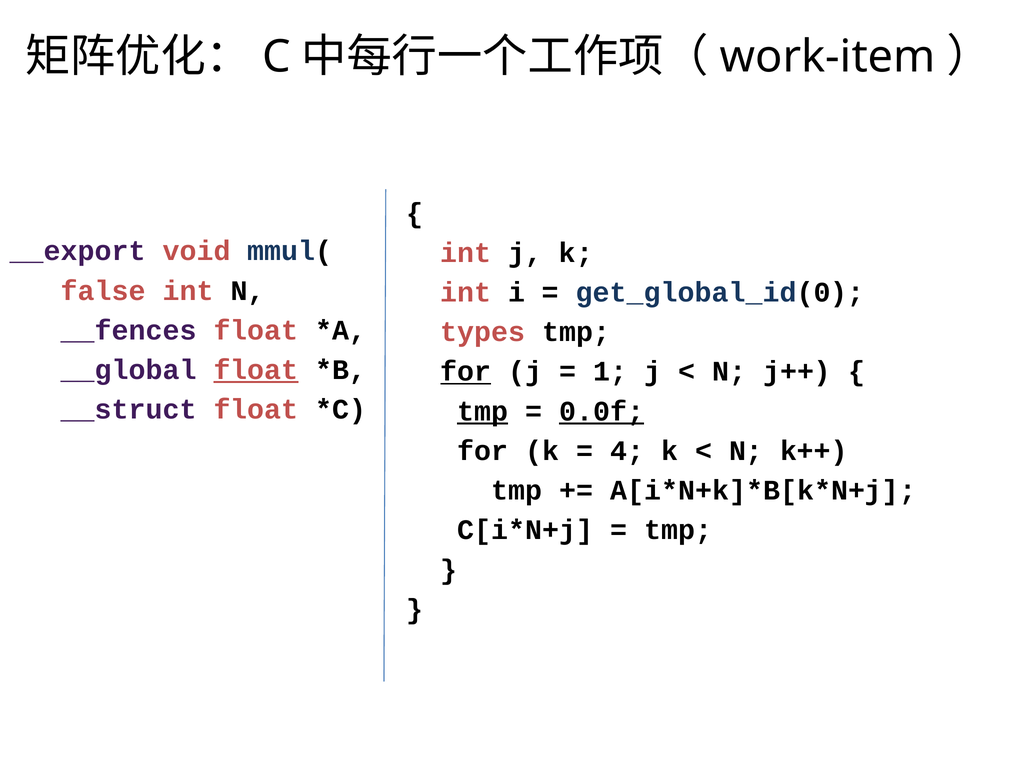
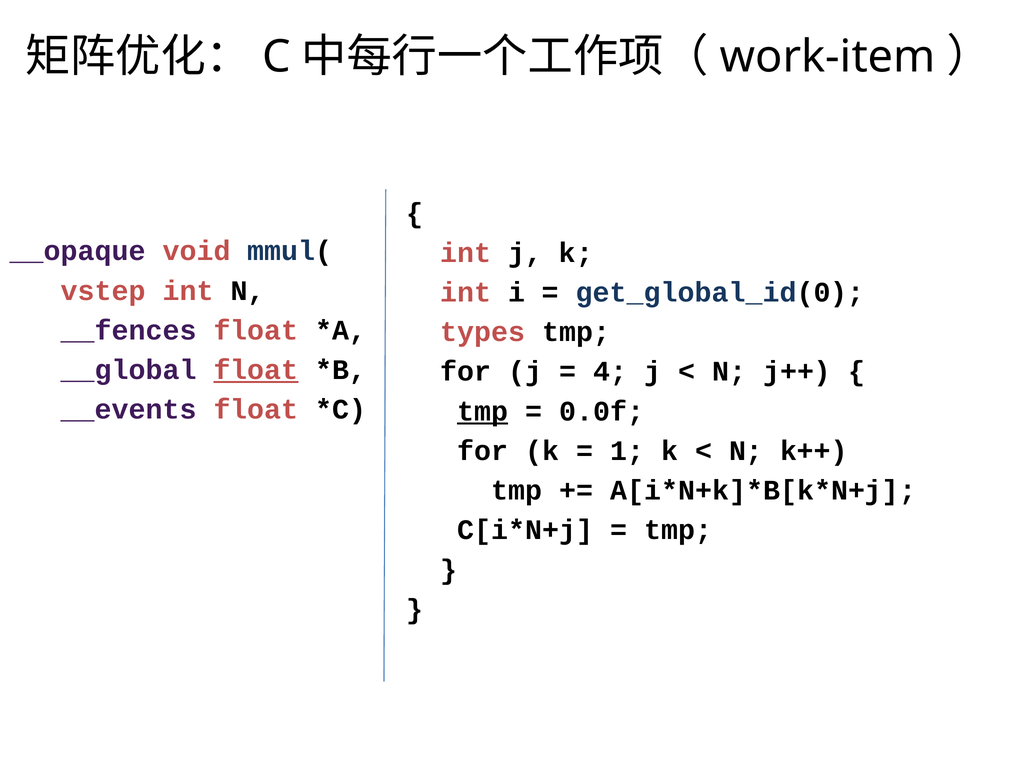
__export: __export -> __opaque (78, 251)
false: false -> vstep (103, 291)
for underline: present -> none (466, 372)
1: 1 -> 4 (610, 372)
__struct: __struct -> __events (129, 409)
0.0f underline: present -> none (602, 411)
4: 4 -> 1 (627, 451)
